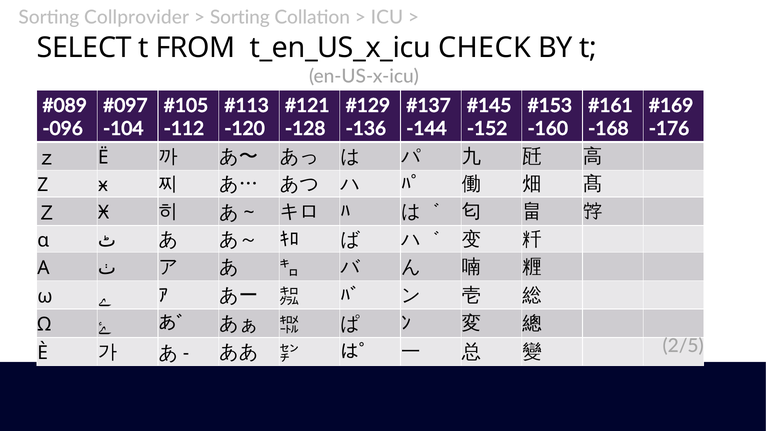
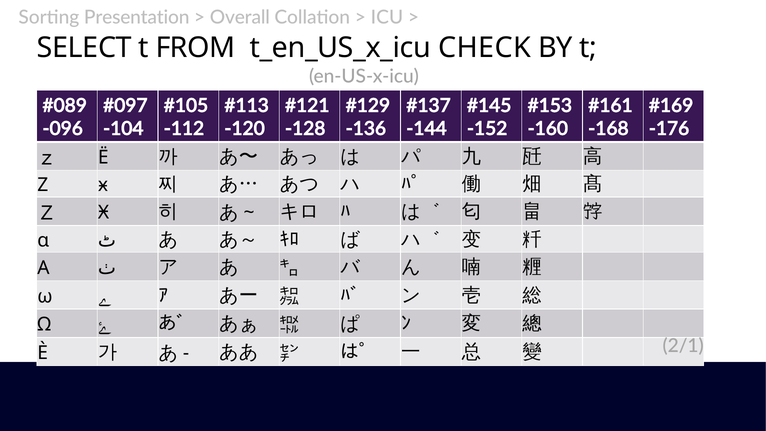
Collprovider: Collprovider -> Presentation (137, 17)
Sorting: Sorting -> Overall (240, 17)
2/5: 2/5 -> 2/1 (683, 346)
